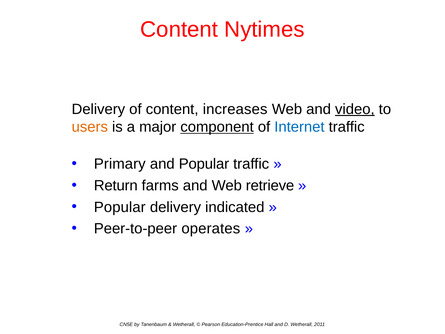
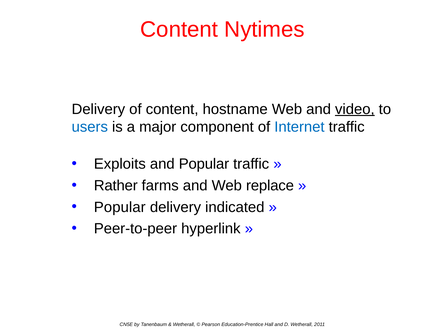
increases: increases -> hostname (235, 109)
users colour: orange -> blue (90, 127)
component underline: present -> none (217, 127)
Primary: Primary -> Exploits (120, 164)
Return: Return -> Rather (116, 185)
retrieve: retrieve -> replace (270, 185)
operates: operates -> hyperlink (211, 228)
